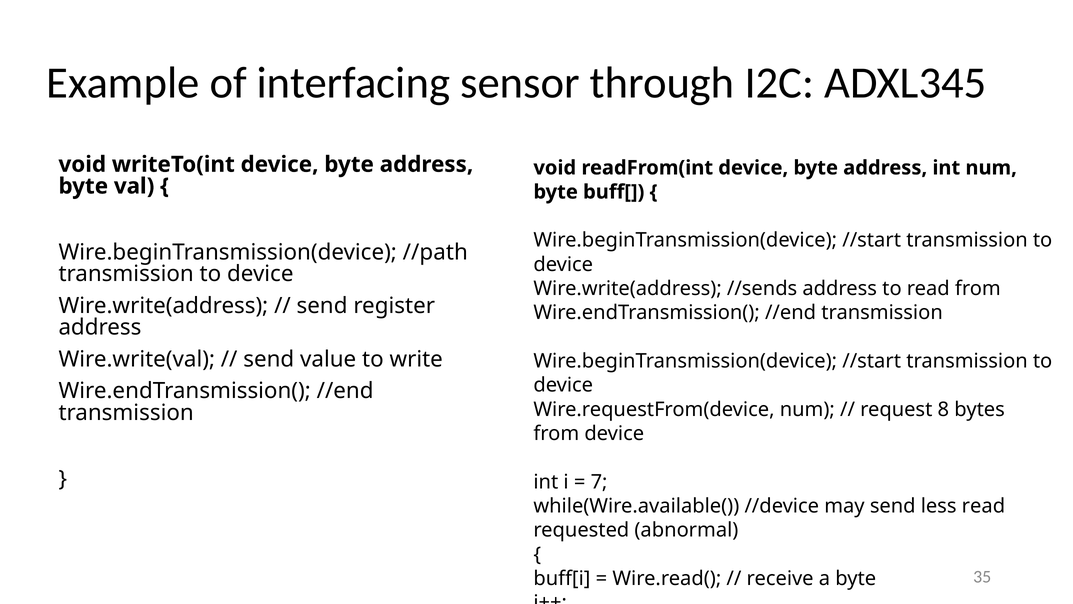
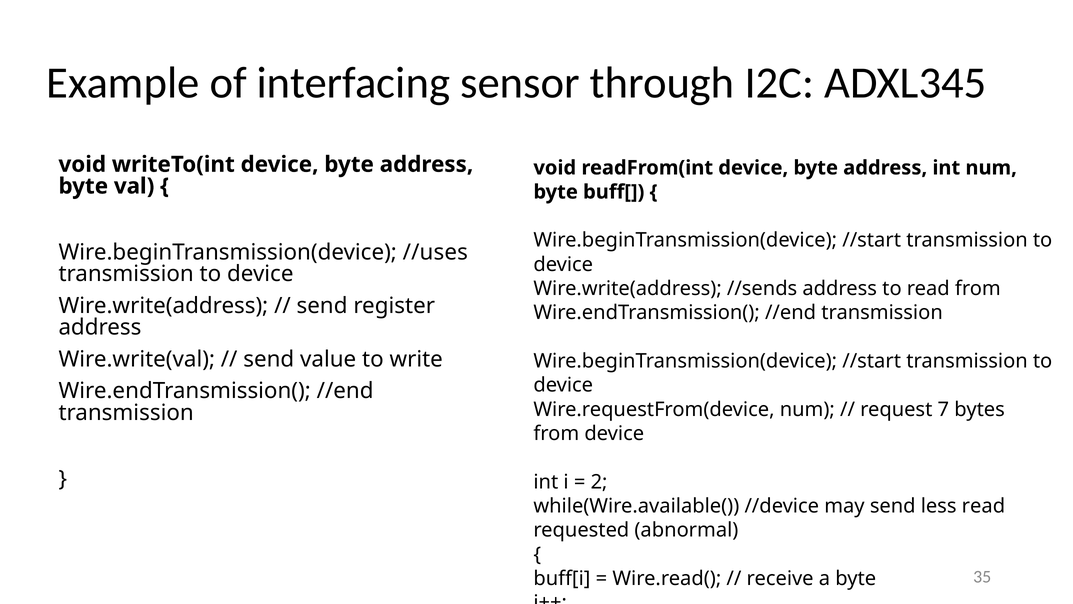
//path: //path -> //uses (435, 252)
8: 8 -> 7 (943, 409)
7: 7 -> 2 (599, 482)
